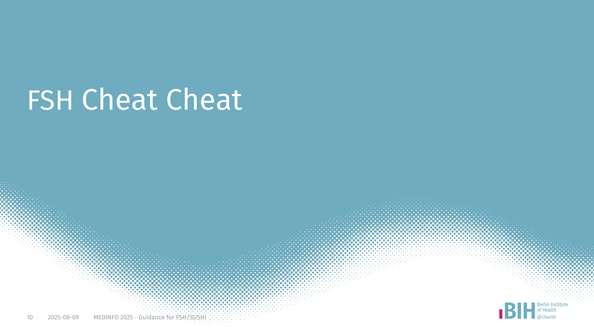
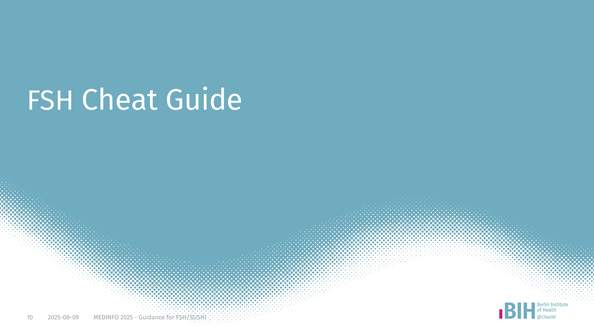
Cheat Cheat: Cheat -> Guide (204, 100)
